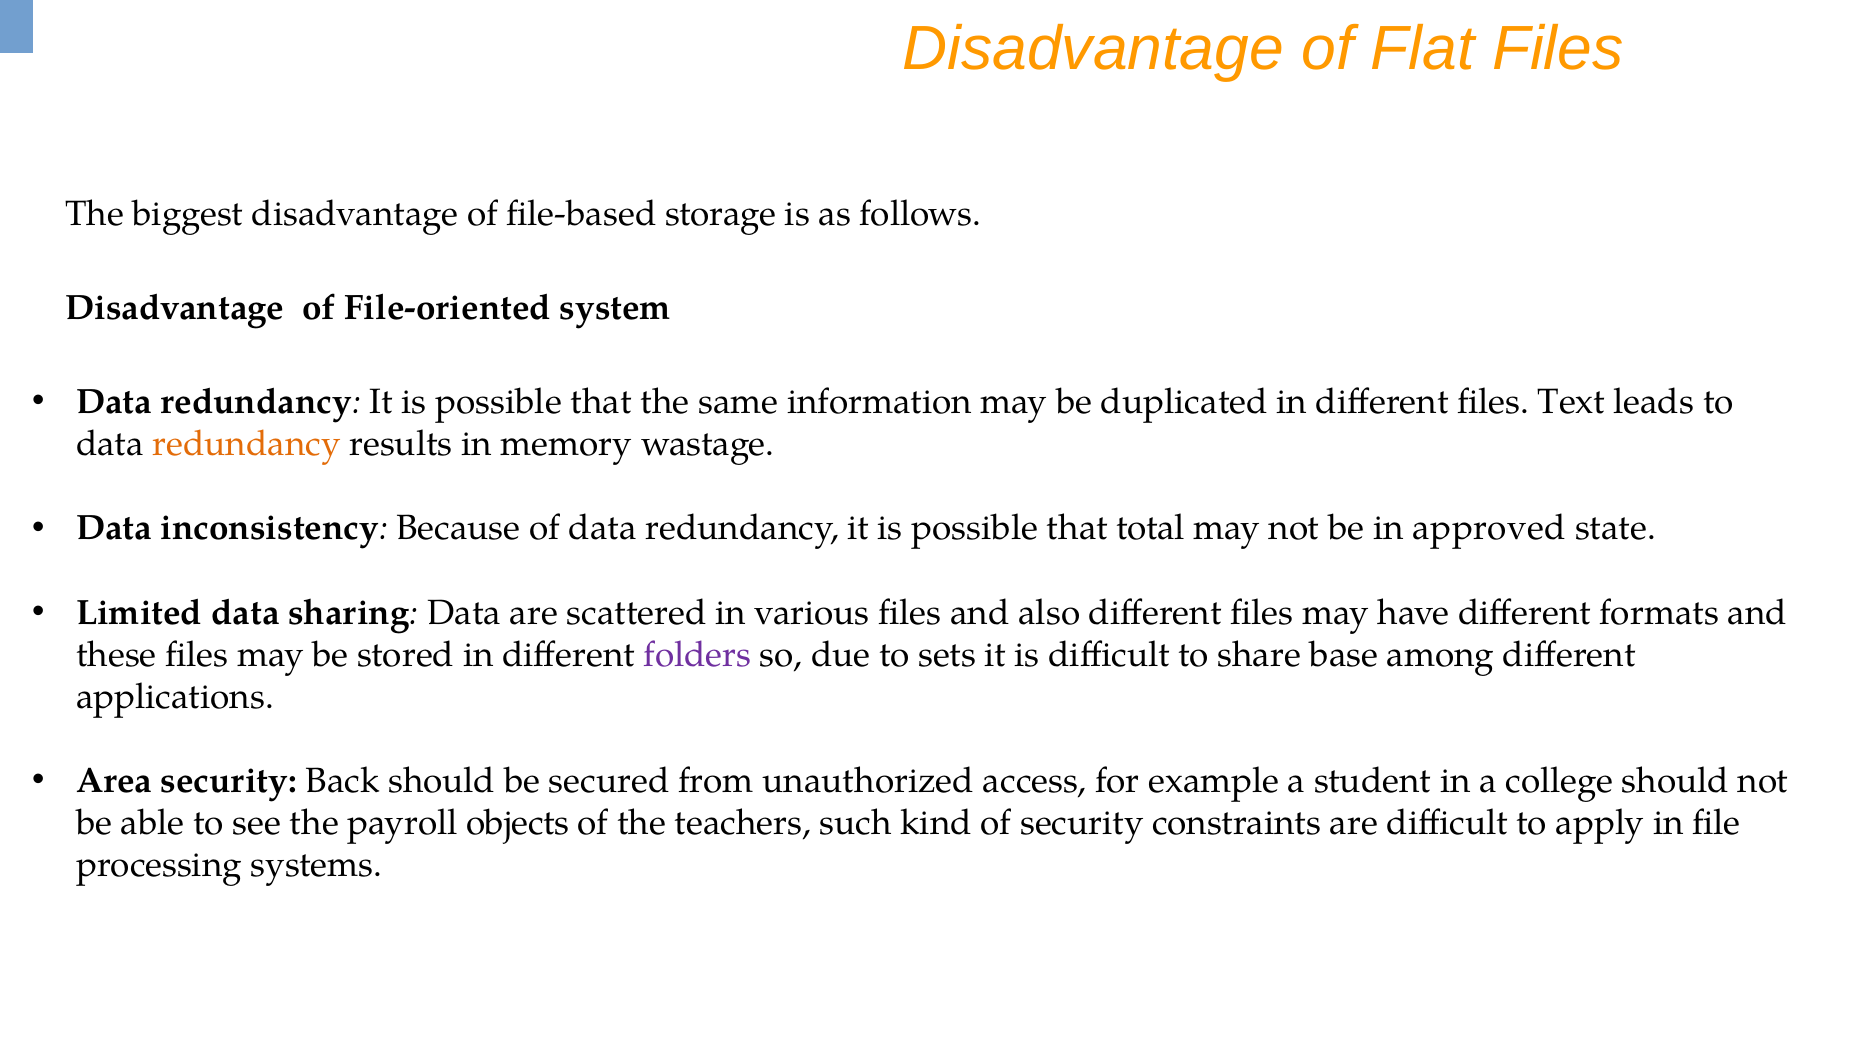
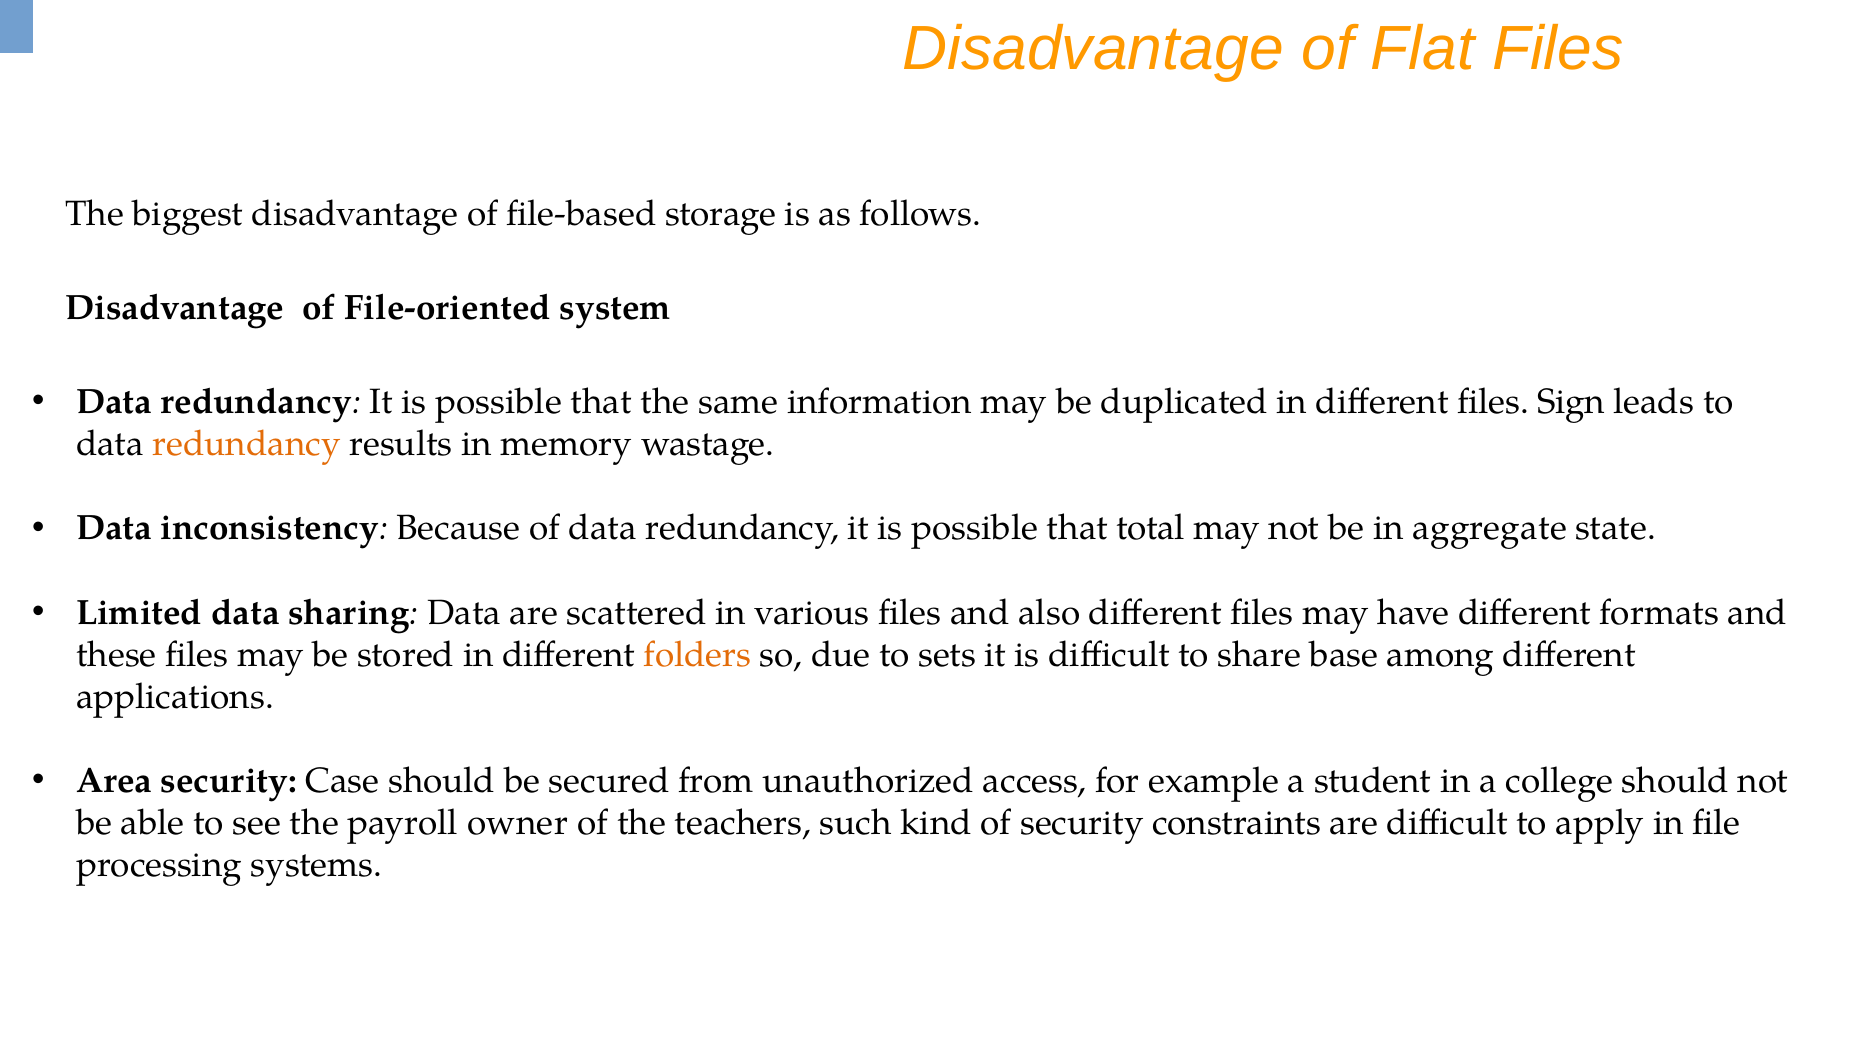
Text: Text -> Sign (1571, 402)
approved: approved -> aggregate (1490, 528)
folders colour: purple -> orange (697, 655)
Back: Back -> Case (343, 781)
objects: objects -> owner (517, 823)
